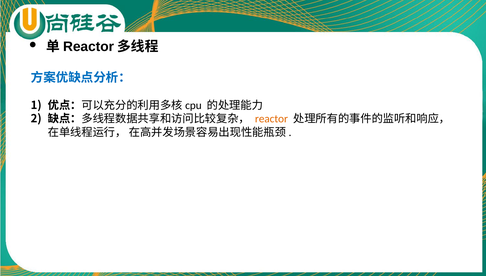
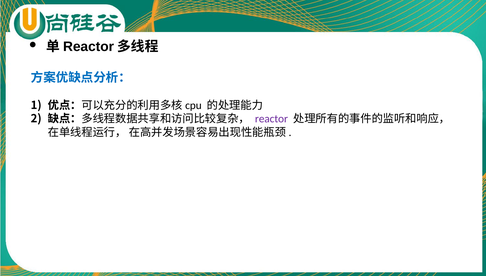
reactor colour: orange -> purple (271, 119)
